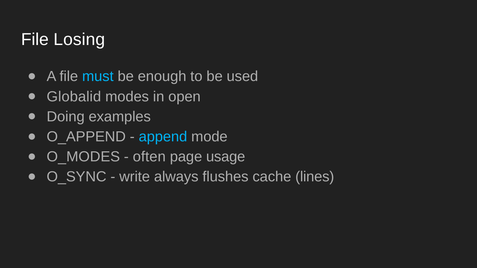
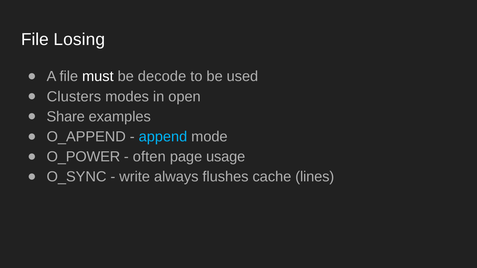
must colour: light blue -> white (98, 77)
enough: enough -> decode (162, 77)
Globalid: Globalid -> Clusters (74, 97)
Doing: Doing -> Share (66, 117)
O_MODES: O_MODES -> O_POWER (83, 157)
